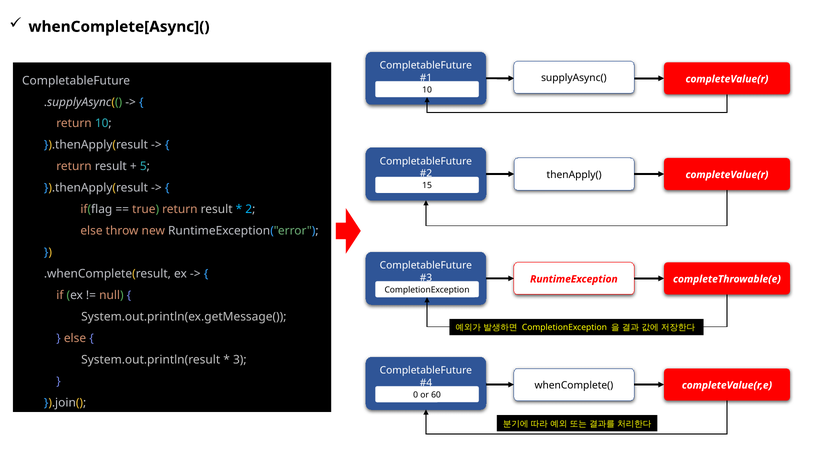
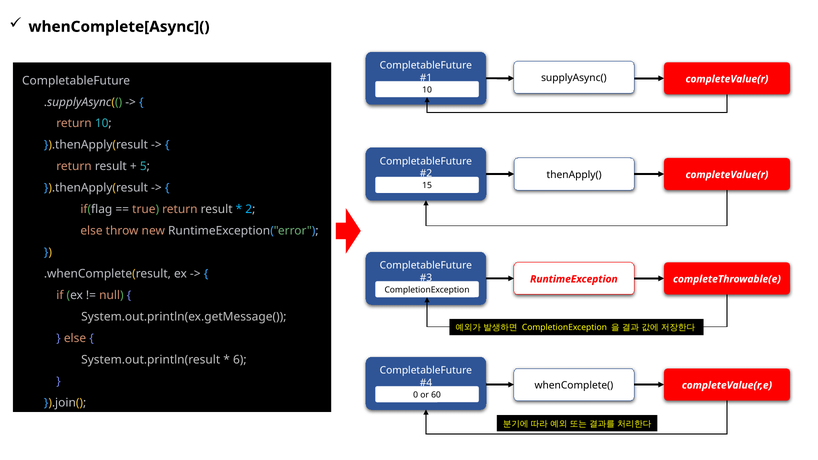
3: 3 -> 6 (240, 360)
